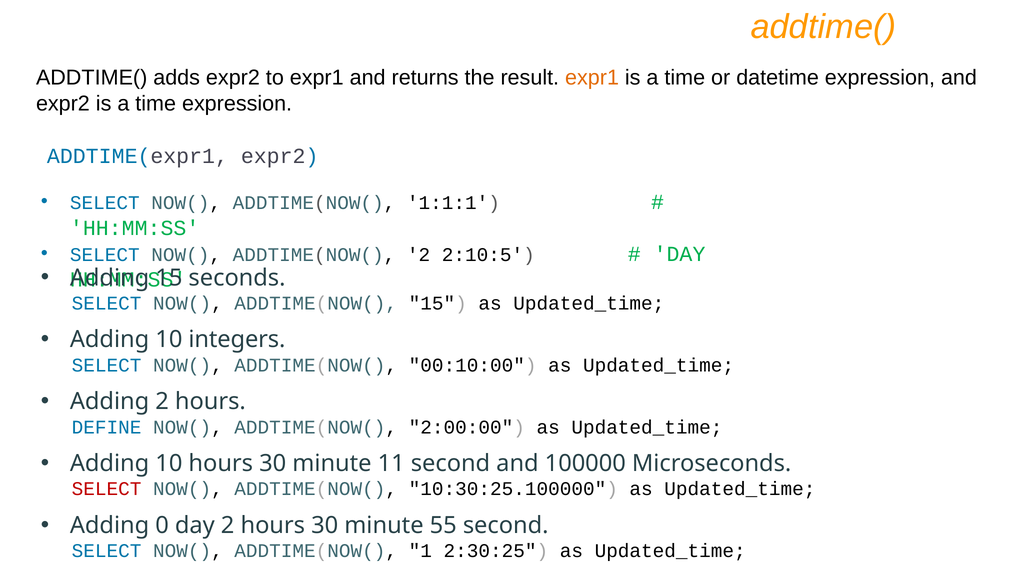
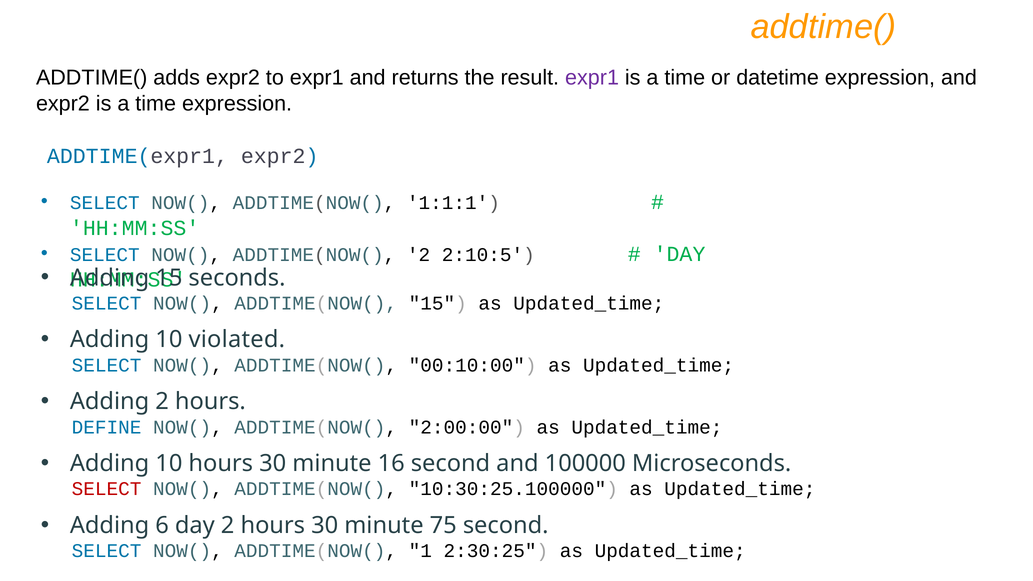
expr1 colour: orange -> purple (592, 78)
integers: integers -> violated (237, 340)
11: 11 -> 16 (391, 464)
0: 0 -> 6 (162, 526)
55: 55 -> 75 (443, 526)
